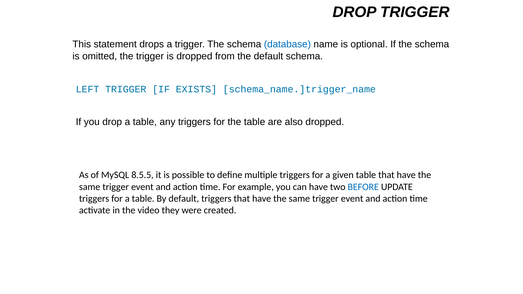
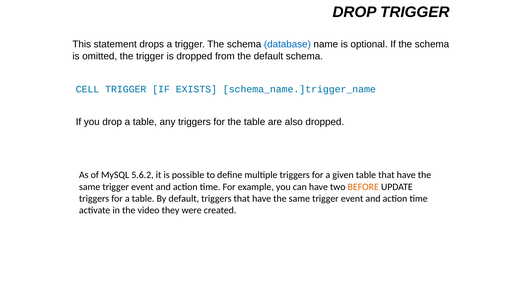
LEFT: LEFT -> CELL (88, 89)
8.5.5: 8.5.5 -> 5.6.2 (142, 175)
BEFORE colour: blue -> orange (363, 187)
